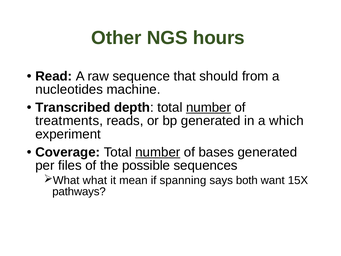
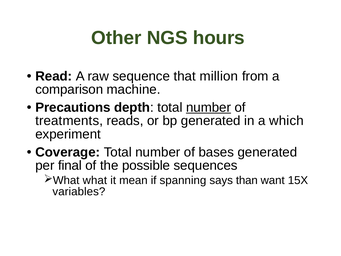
should: should -> million (219, 76)
nucleotides: nucleotides -> comparison (69, 89)
Transcribed: Transcribed -> Precautions (73, 107)
number underline: present -> none (158, 152)
files: files -> final (70, 165)
both: both -> than (247, 180)
pathways: pathways -> variables (79, 192)
